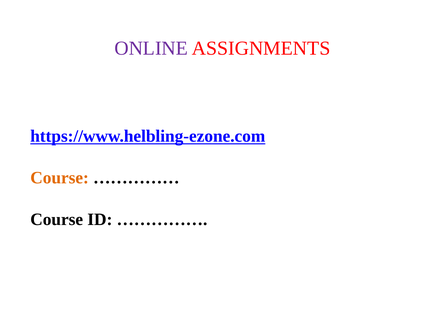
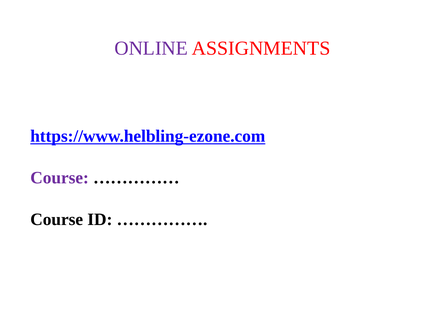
Course colour: orange -> purple (60, 178)
